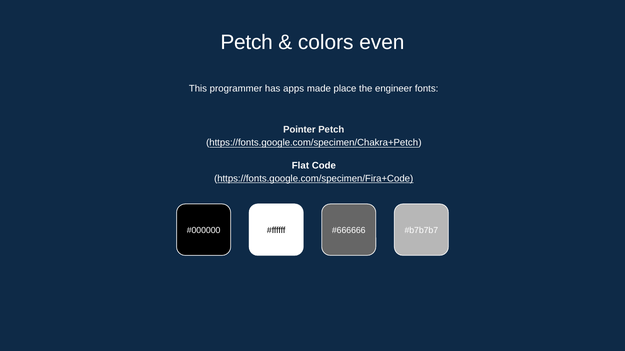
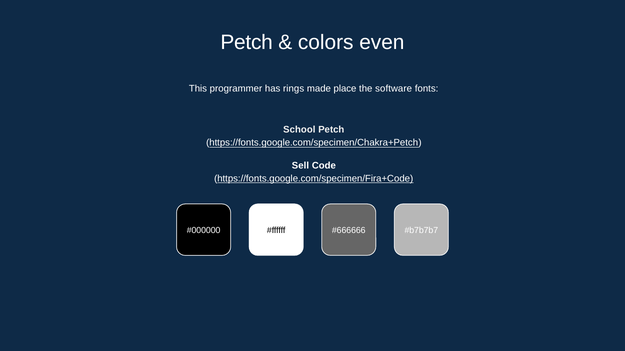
apps: apps -> rings (294, 89)
engineer: engineer -> software (394, 89)
Pointer: Pointer -> School (299, 130)
Flat: Flat -> Sell (300, 166)
